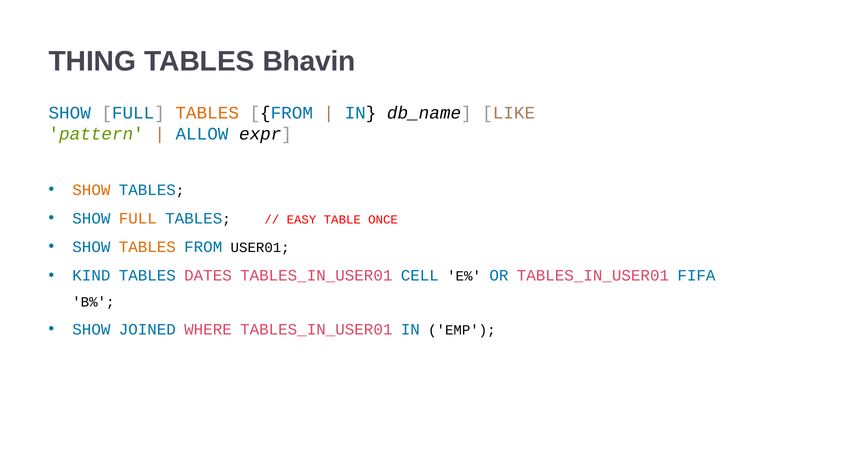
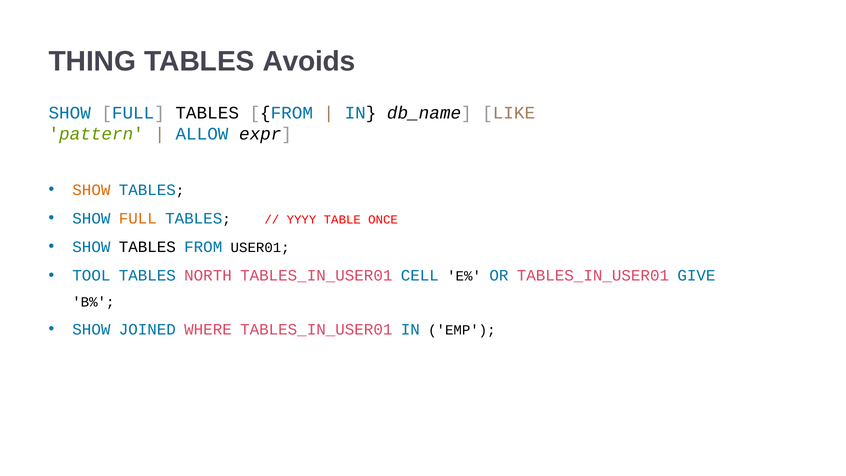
Bhavin: Bhavin -> Avoids (309, 61)
TABLES colour: orange -> black (207, 113)
EASY: EASY -> YYYY (301, 220)
TABLES colour: orange -> black (147, 247)
KIND: KIND -> TOOL (91, 276)
DATES: DATES -> NORTH (208, 276)
FIFA: FIFA -> GIVE (696, 276)
